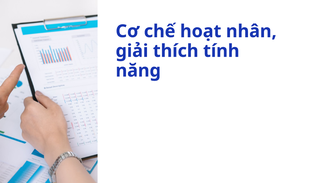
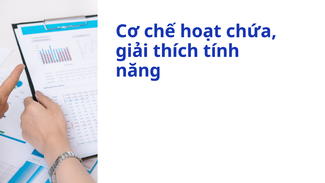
nhân: nhân -> chứa (251, 31)
